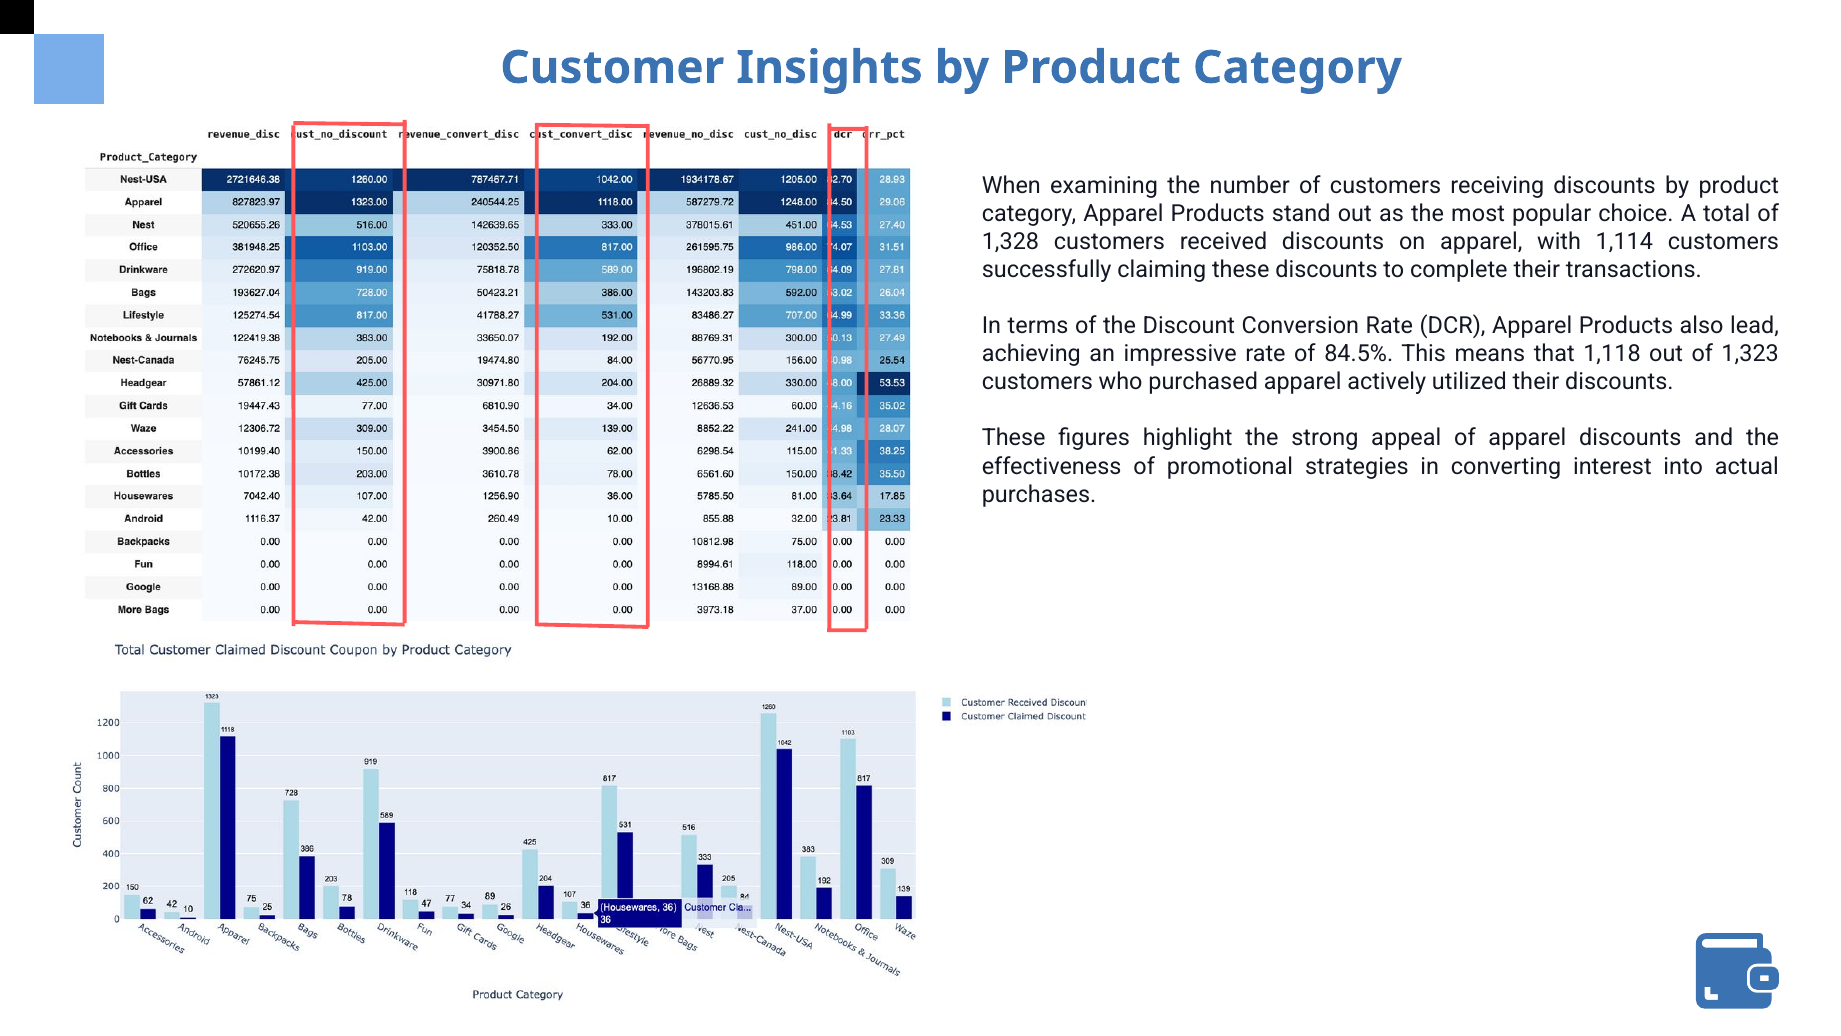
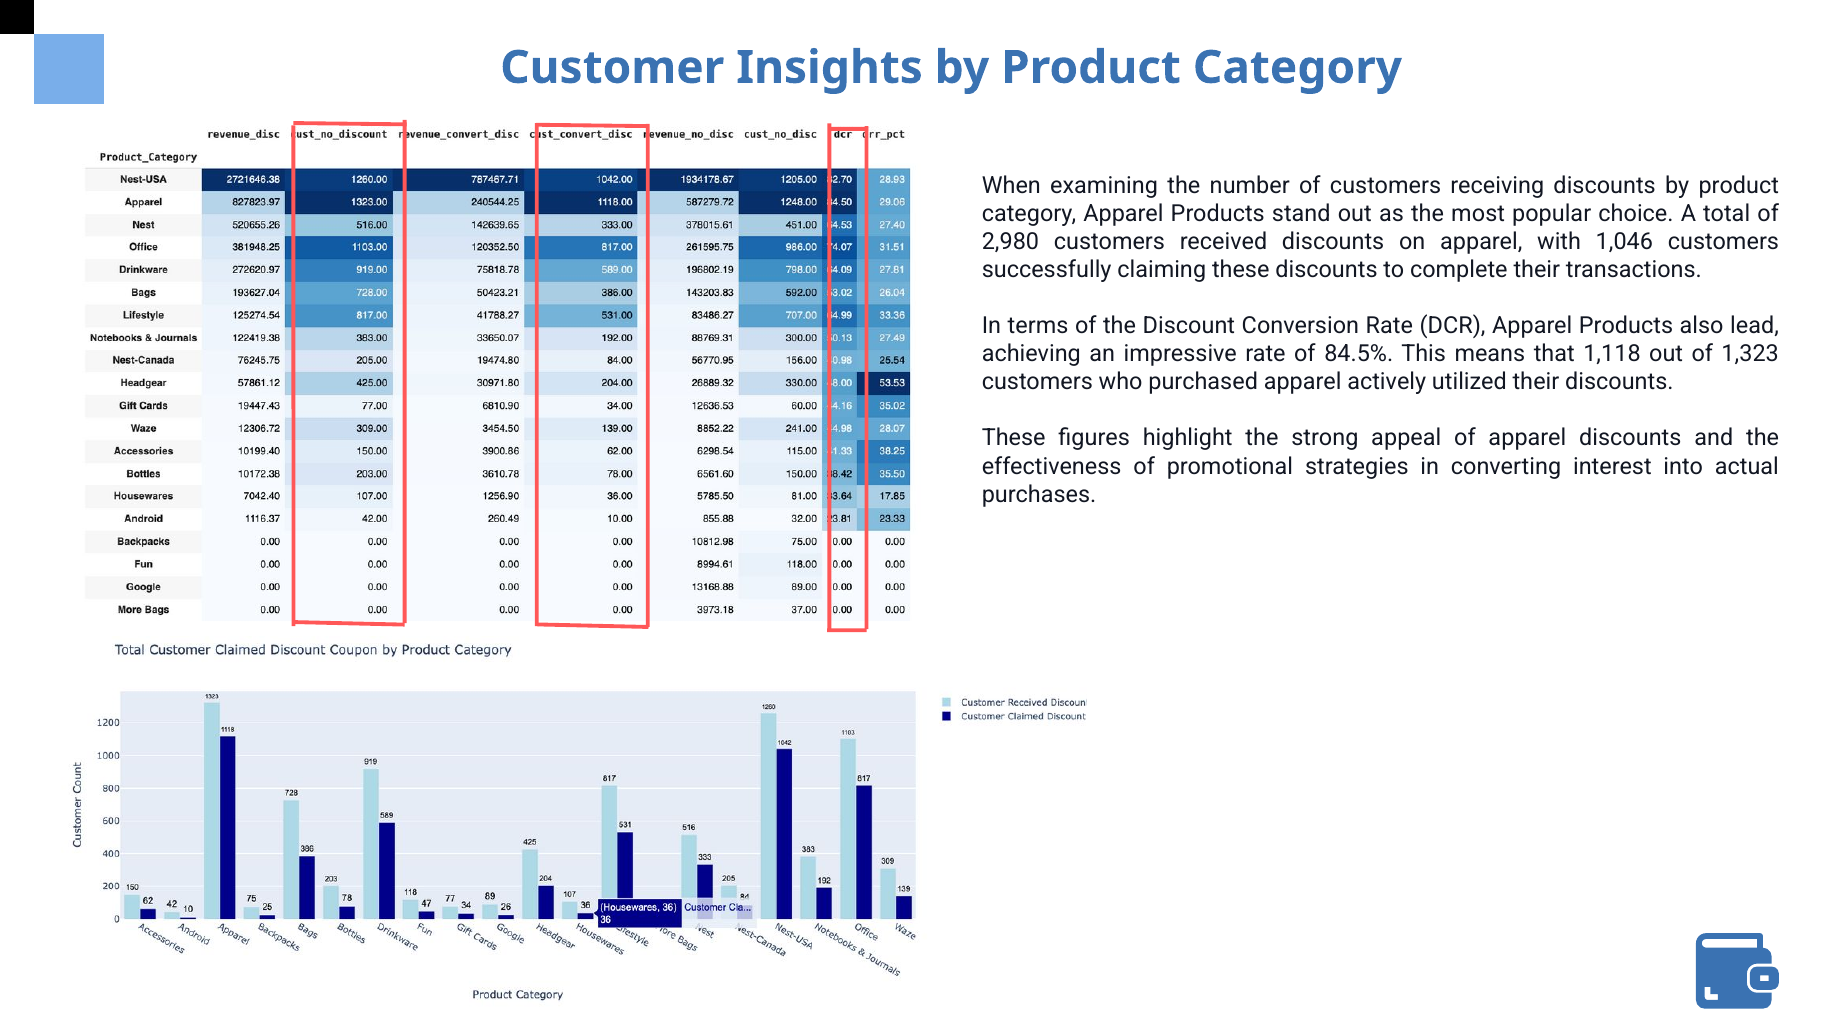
1,328: 1,328 -> 2,980 (1010, 242)
1,114: 1,114 -> 1,046 (1624, 242)
